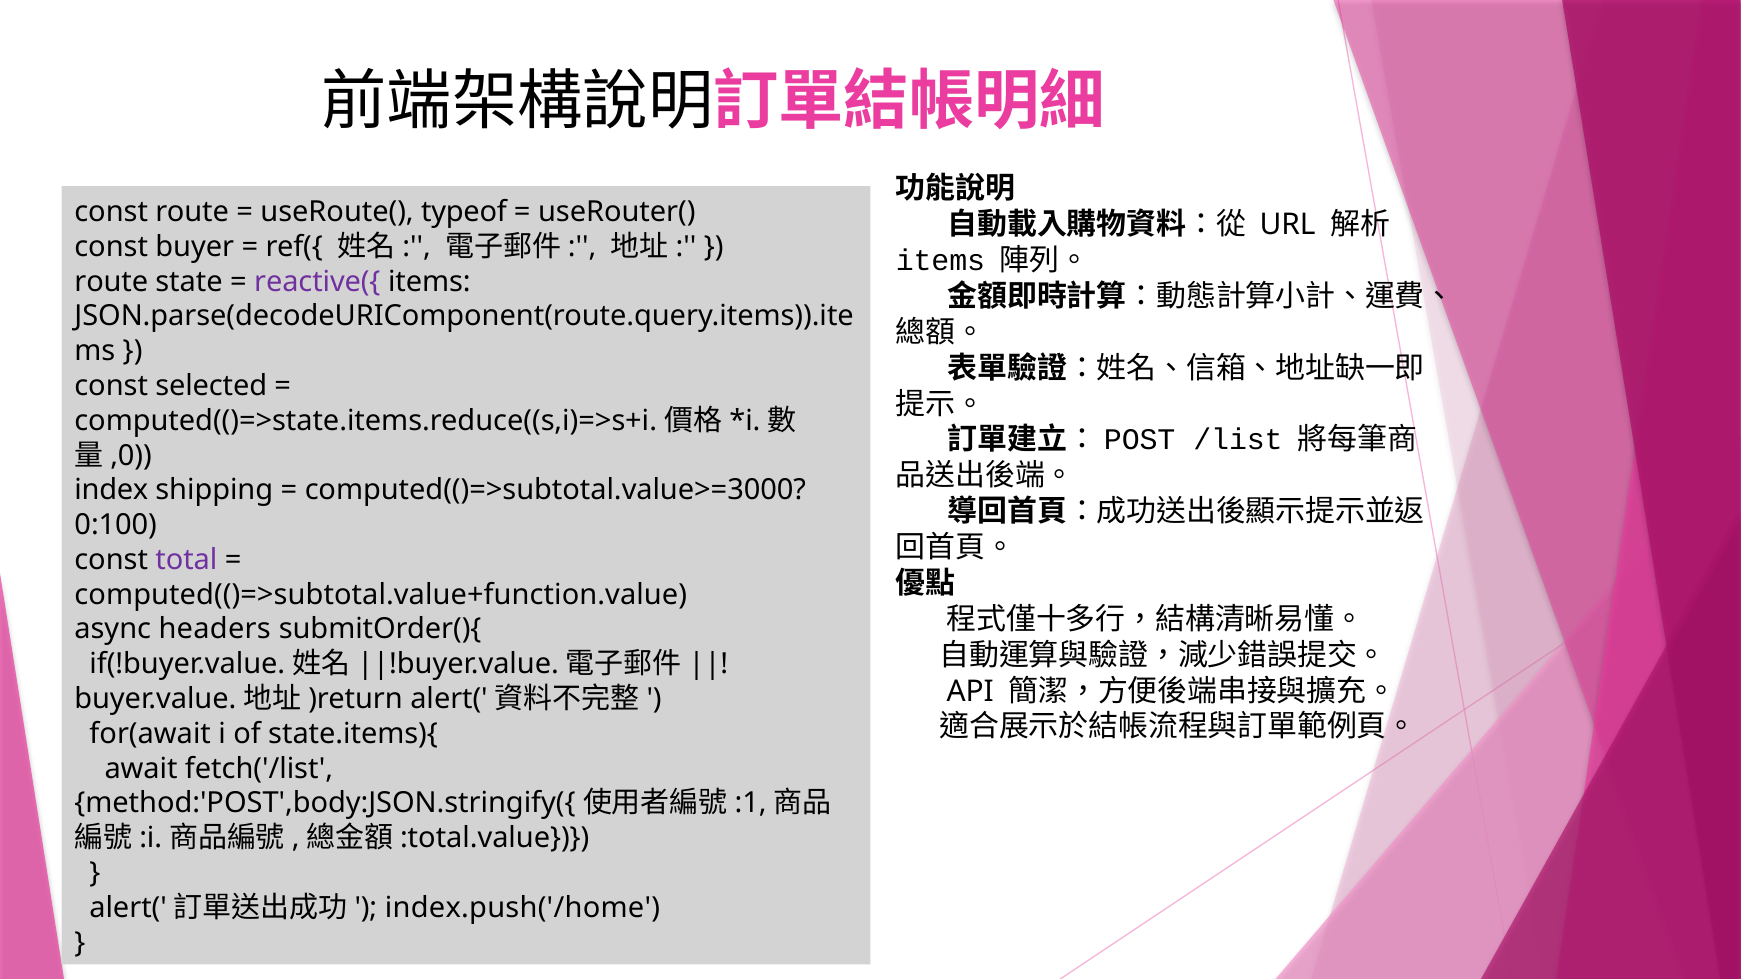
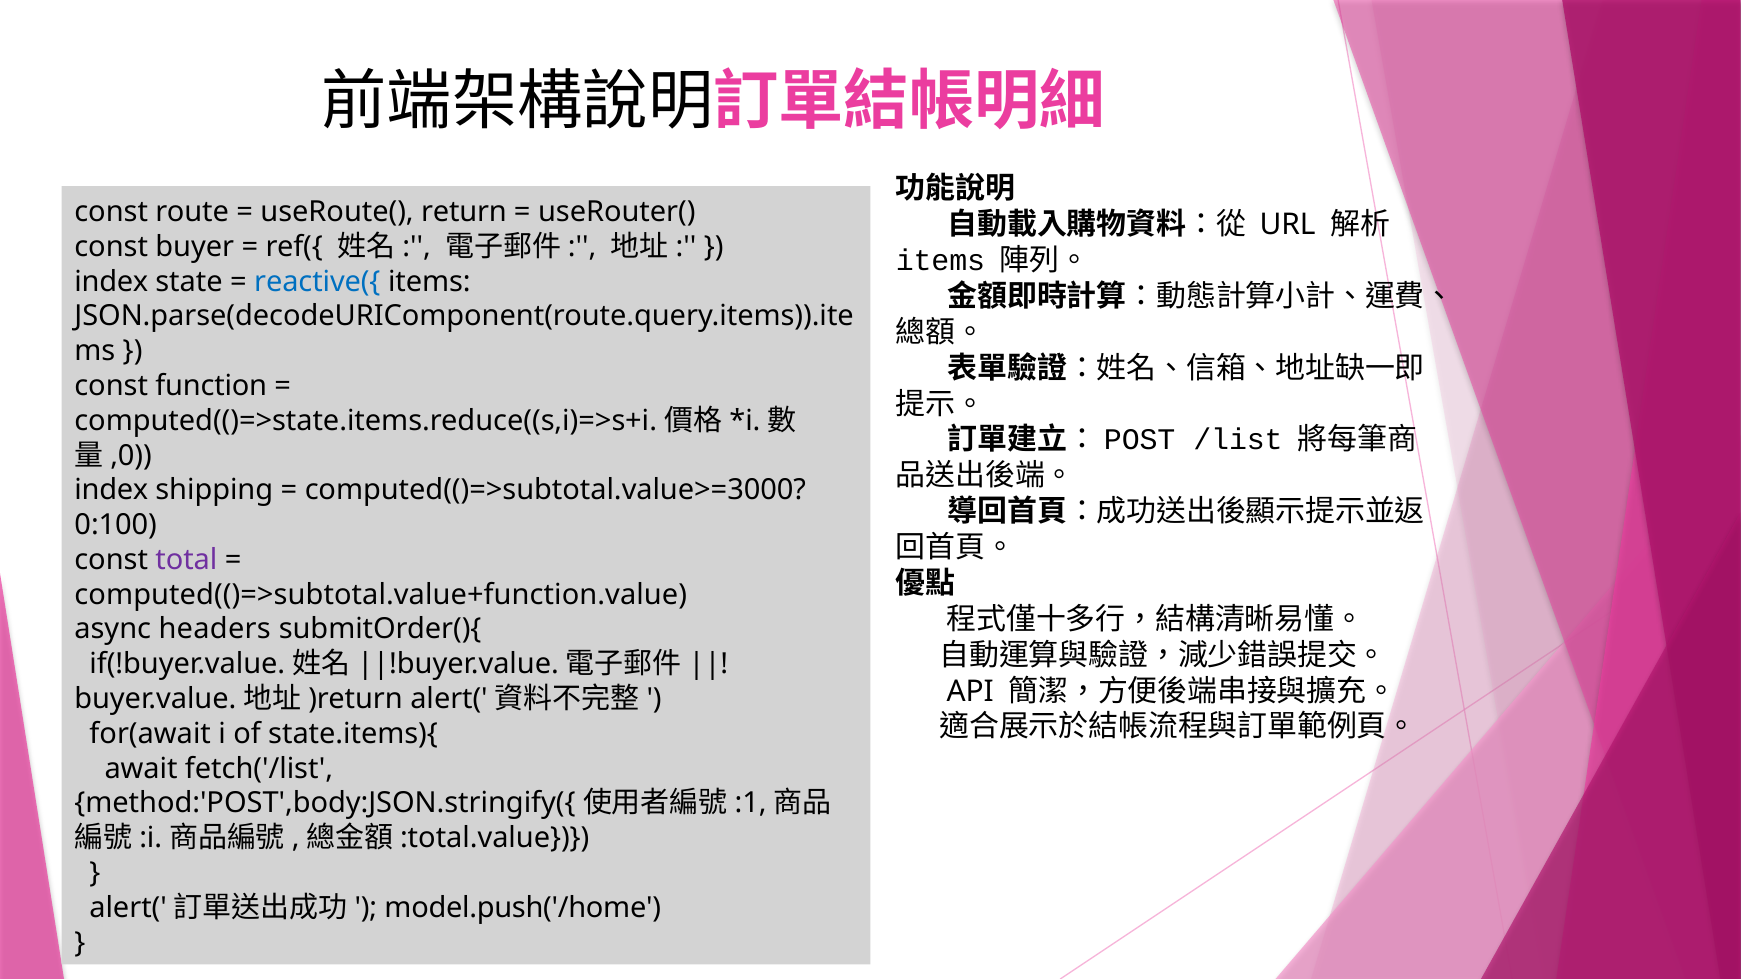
typeof: typeof -> return (464, 212)
route: route -> index (111, 282)
reactive({ colour: purple -> blue (317, 282)
selected: selected -> function (211, 386)
index.push('/home: index.push('/home -> model.push('/home (523, 908)
